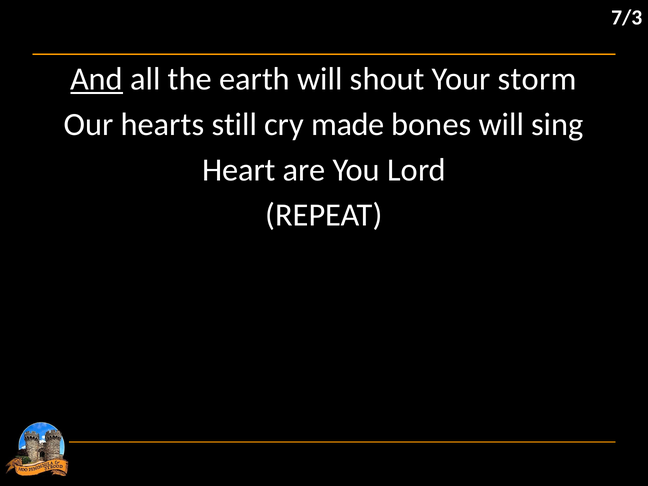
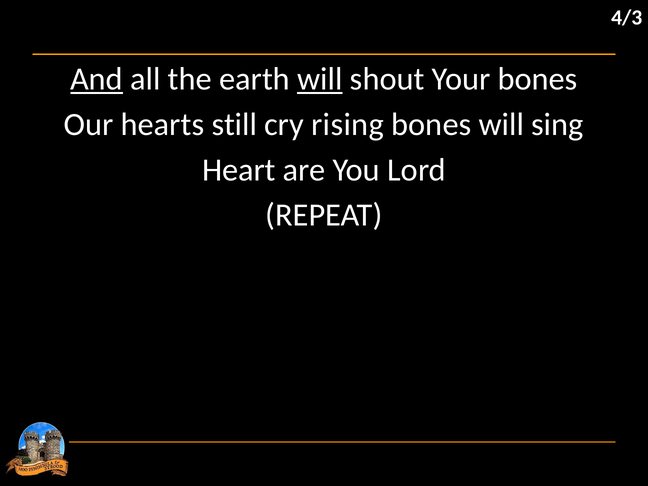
7/3: 7/3 -> 4/3 (627, 18)
will underline: none -> present (320, 79)
Your storm: storm -> bones (538, 79)
made: made -> rising (348, 124)
